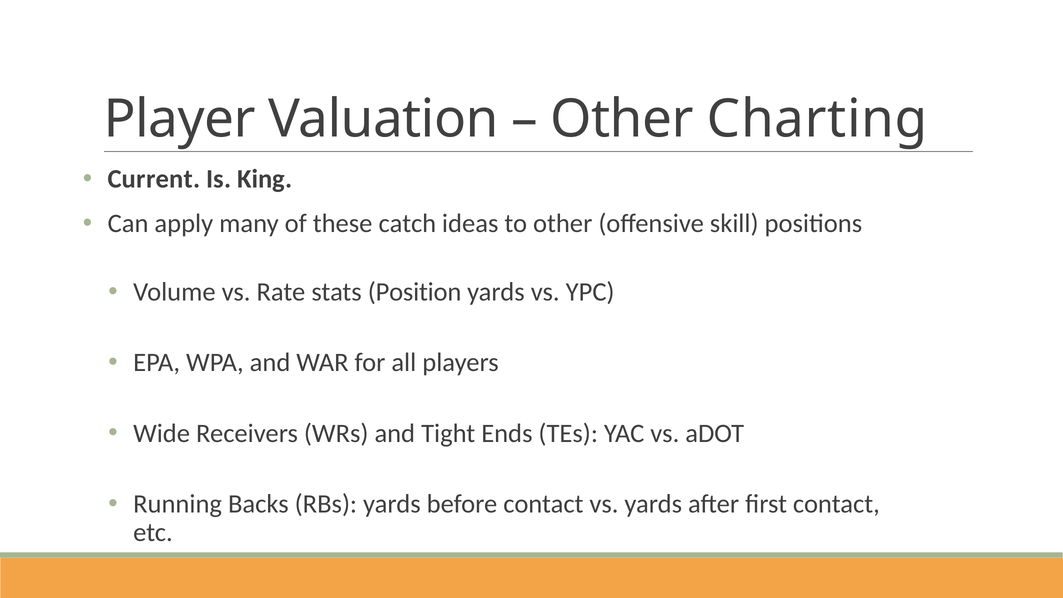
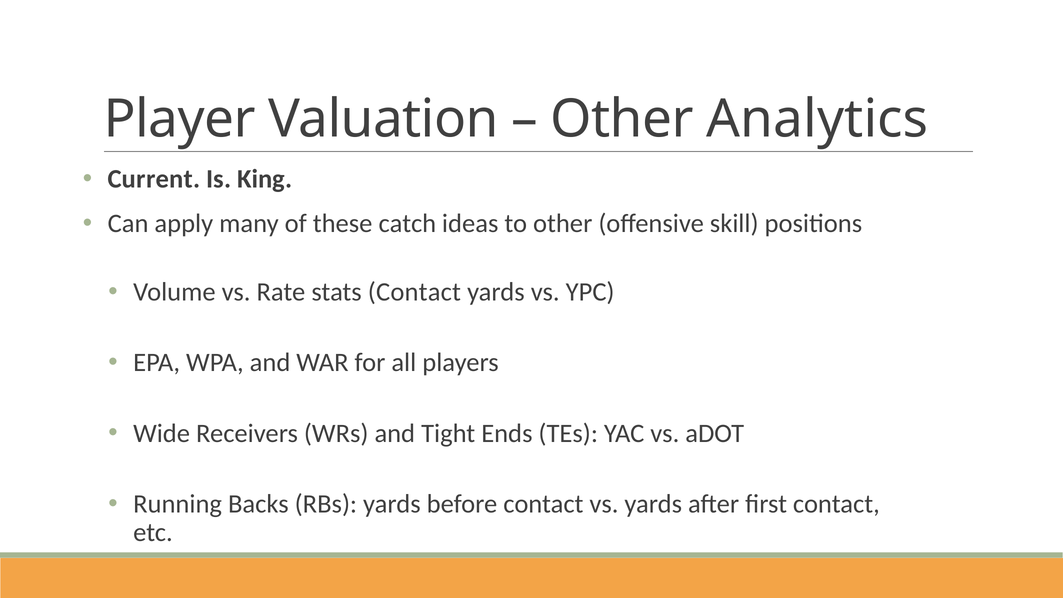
Charting: Charting -> Analytics (817, 119)
stats Position: Position -> Contact (414, 292)
